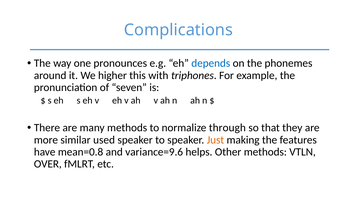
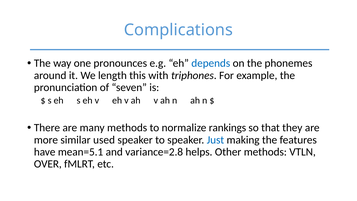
higher: higher -> length (112, 75)
through: through -> rankings (227, 128)
Just colour: orange -> blue (215, 140)
mean=0.8: mean=0.8 -> mean=5.1 (81, 152)
variance=9.6: variance=9.6 -> variance=2.8 (154, 152)
